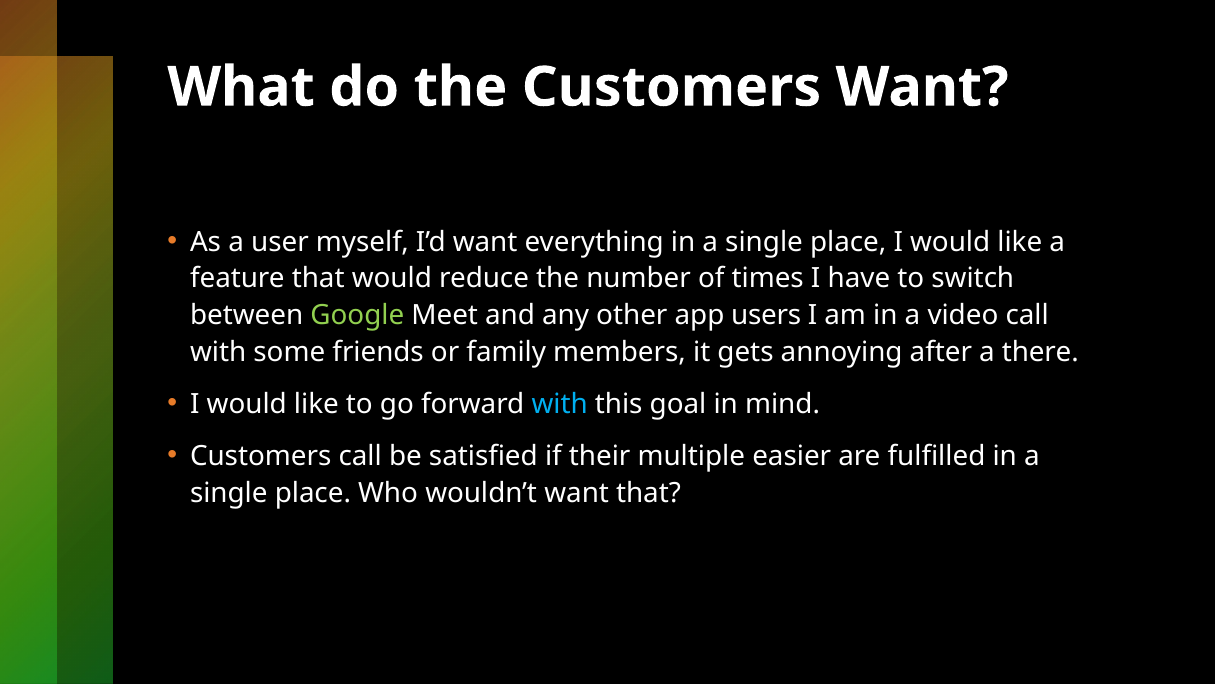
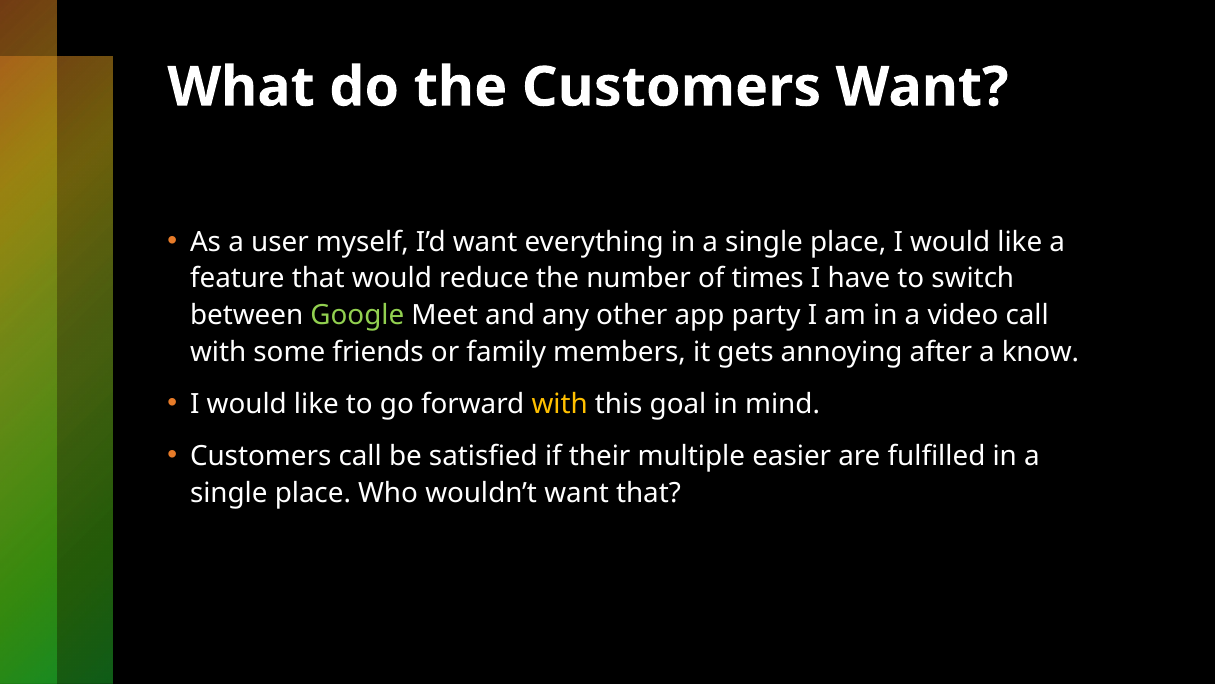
users: users -> party (766, 315)
there: there -> know (1040, 352)
with colour: light blue -> yellow (560, 404)
